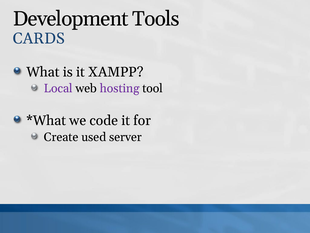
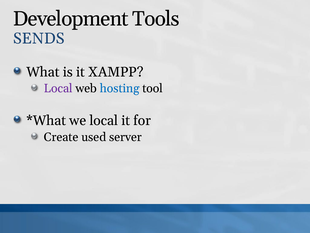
CARDS: CARDS -> SENDS (39, 38)
hosting colour: purple -> blue (120, 88)
we code: code -> local (104, 120)
